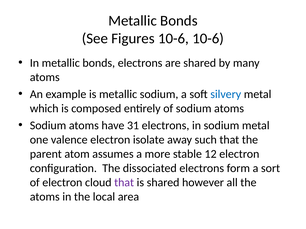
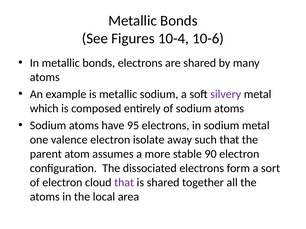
Figures 10-6: 10-6 -> 10-4 (173, 39)
silvery colour: blue -> purple (226, 94)
31: 31 -> 95 (133, 126)
12: 12 -> 90 (211, 154)
however: however -> together (203, 183)
